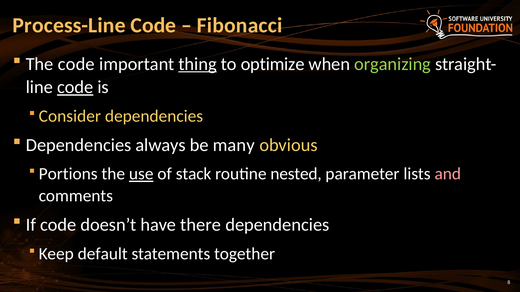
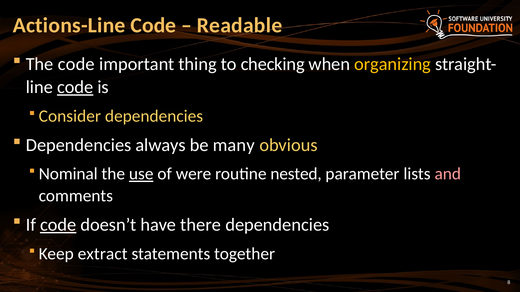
Process-Line: Process-Line -> Actions-Line (69, 25)
Fibonacci: Fibonacci -> Readable (240, 25)
thing underline: present -> none (198, 64)
optimize: optimize -> checking (273, 64)
organizing colour: light green -> yellow (393, 64)
Portions: Portions -> Nominal (68, 174)
stack: stack -> were (194, 174)
code underline: none -> present (58, 225)
default: default -> extract (103, 254)
